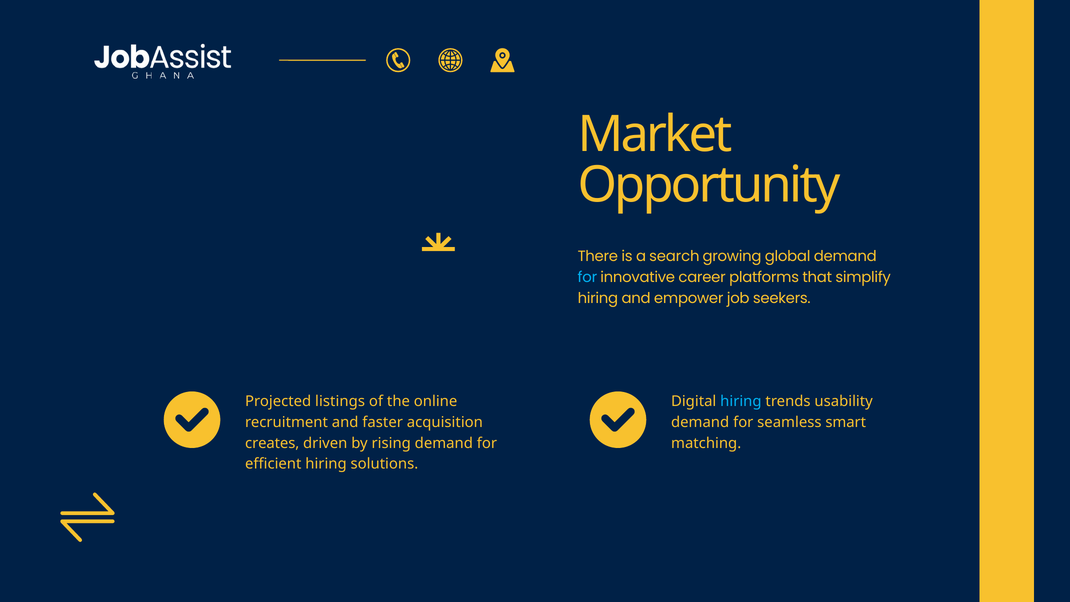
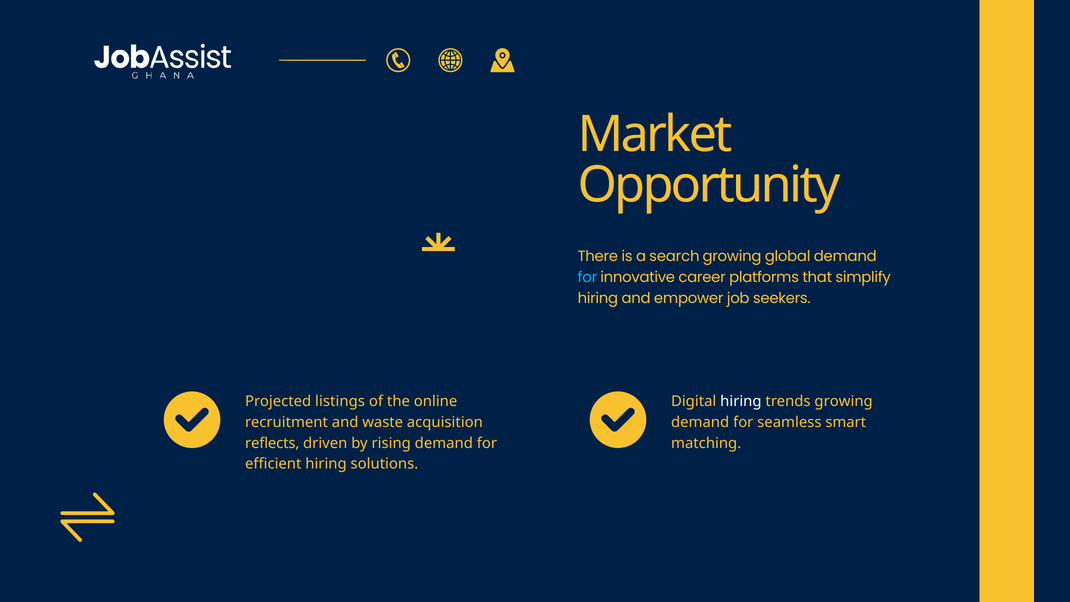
hiring colour: light blue -> white (741, 401)
trends usability: usability -> growing (844, 401)
faster: faster -> waste (383, 422)
creates: creates -> reflects (272, 443)
